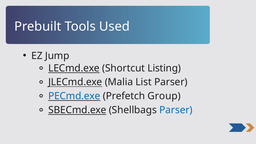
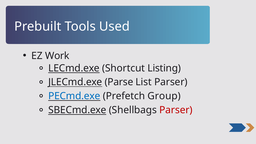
Jump: Jump -> Work (57, 56)
Malia: Malia -> Parse (119, 82)
Parser colour: blue -> red (176, 110)
